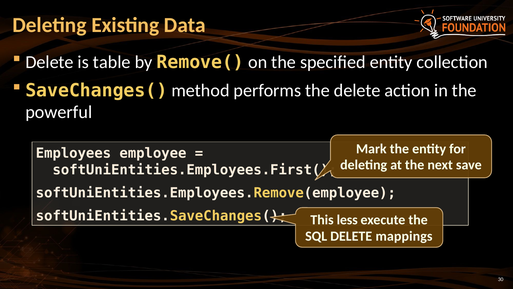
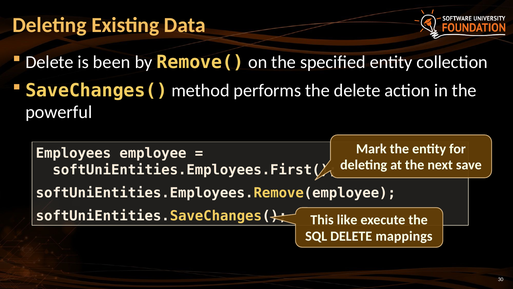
table: table -> been (112, 62)
less: less -> like (347, 220)
